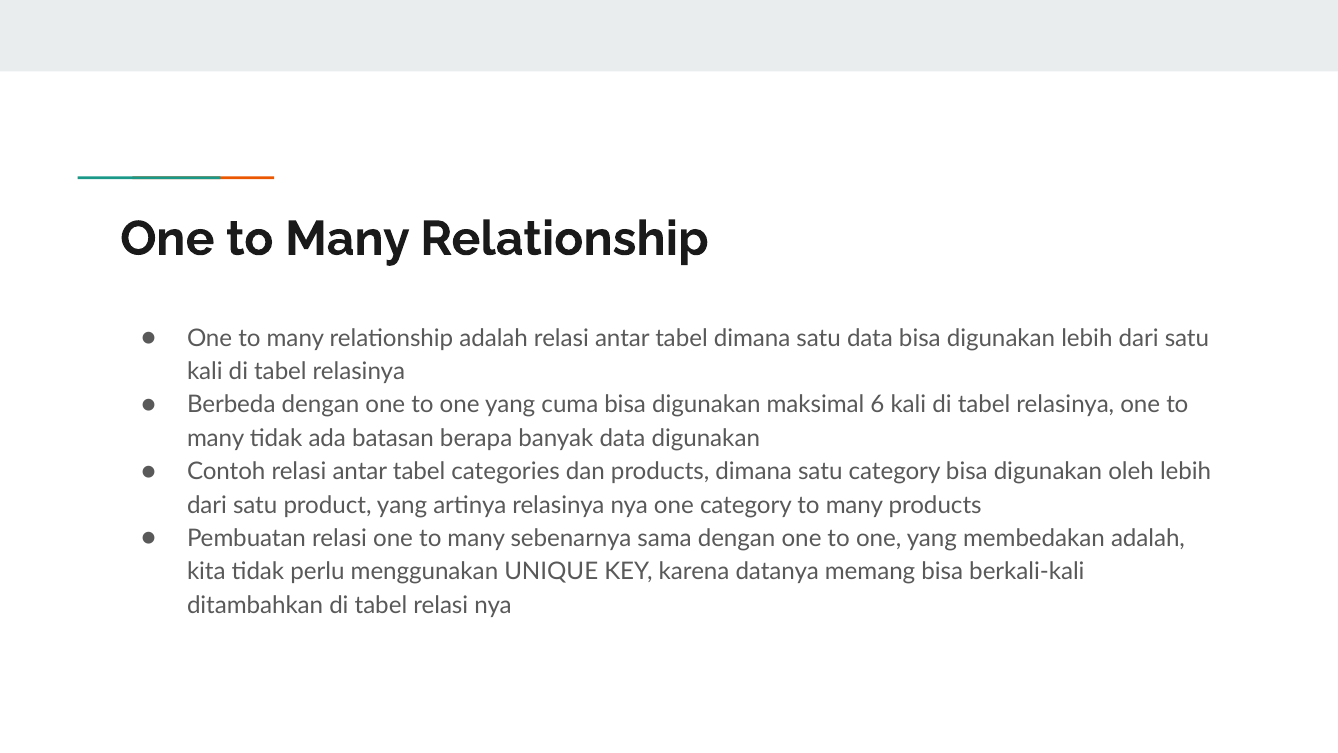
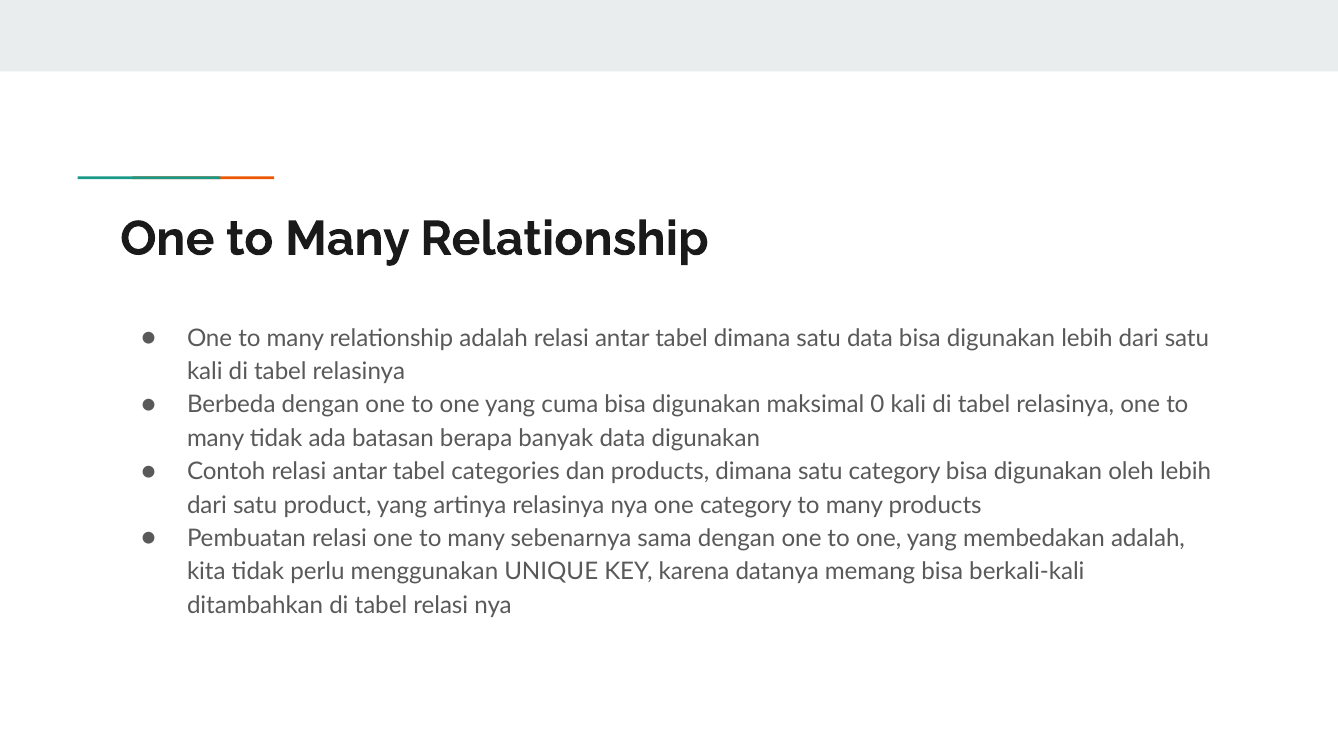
6: 6 -> 0 (877, 405)
